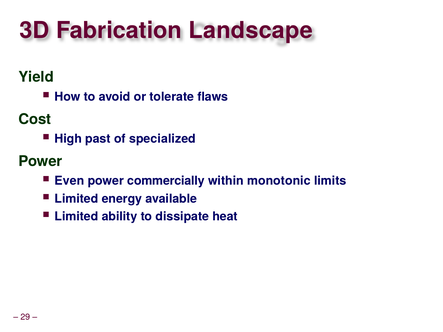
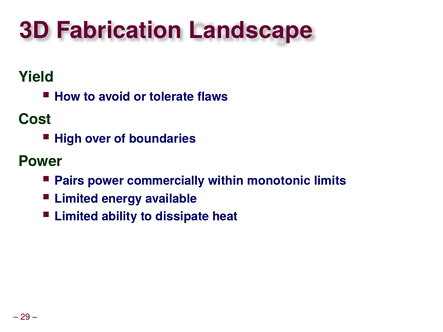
past: past -> over (98, 139)
specialized: specialized -> boundaries (162, 139)
Even: Even -> Pairs (69, 181)
